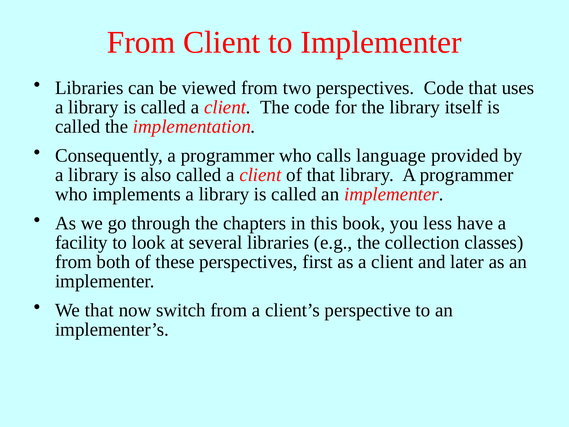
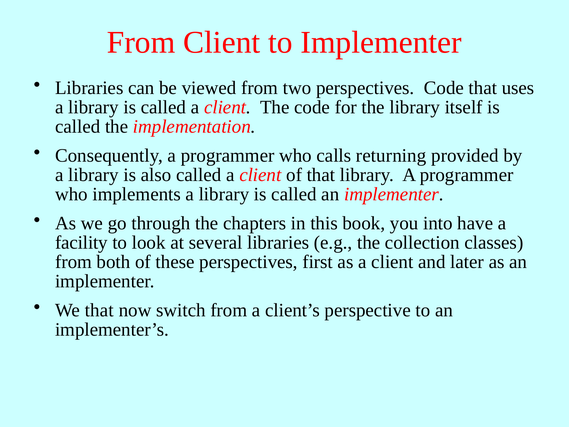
language: language -> returning (391, 155)
less: less -> into (438, 223)
